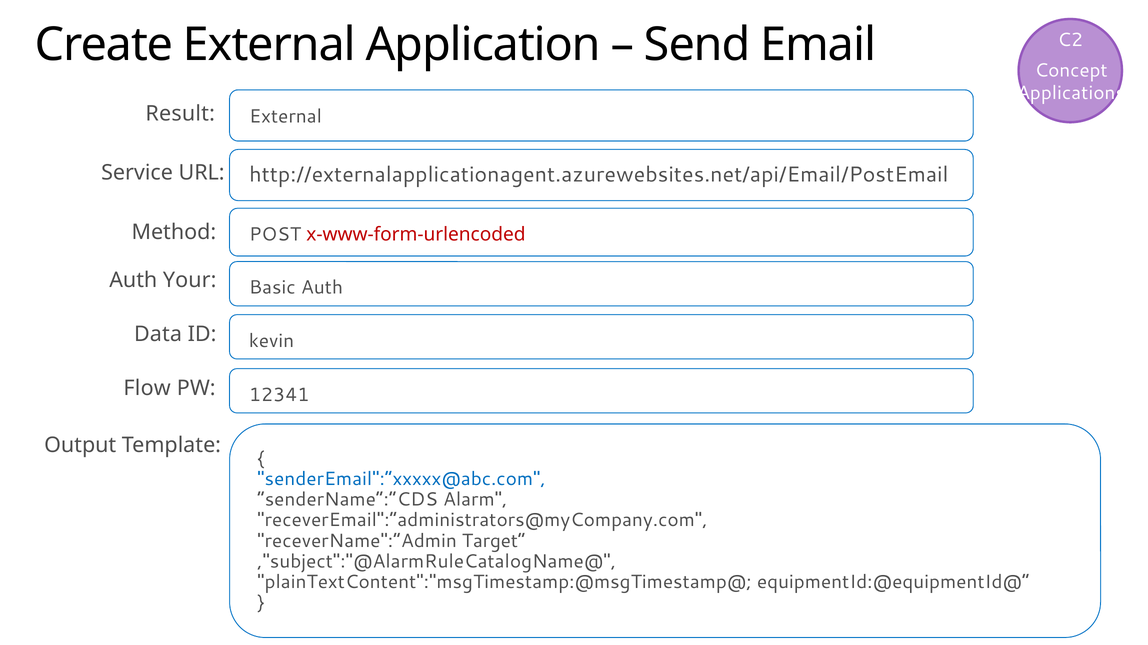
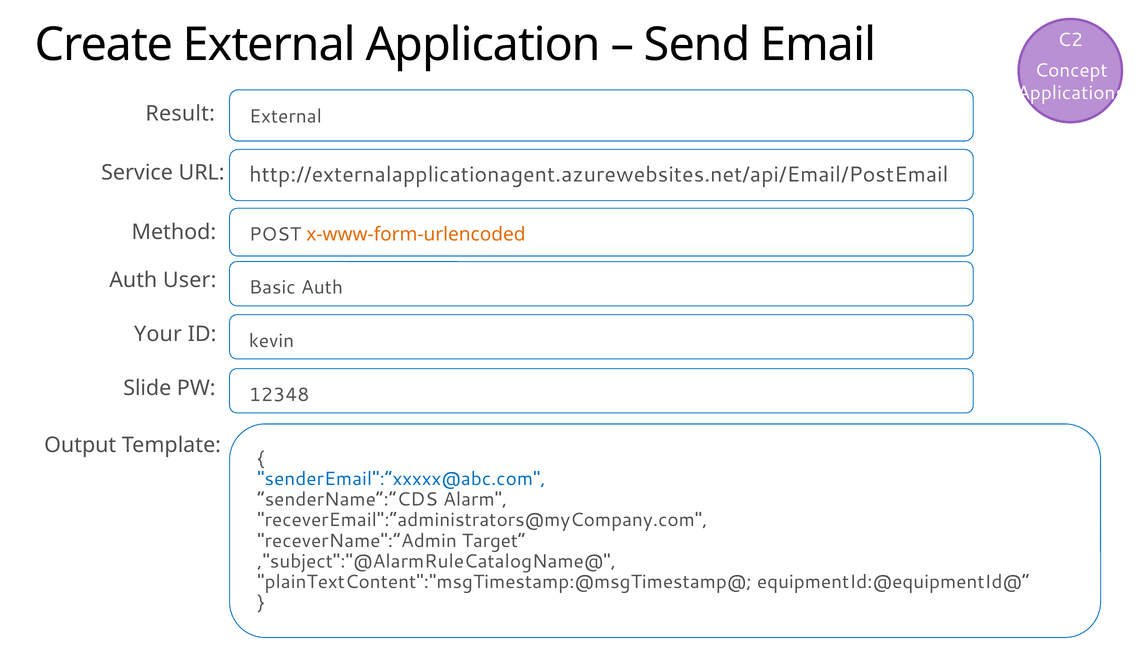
x-www-form-urlencoded colour: red -> orange (416, 235)
Your: Your -> User (190, 281)
Data: Data -> Your (158, 335)
Flow: Flow -> Slide (147, 389)
12341: 12341 -> 12348 (279, 395)
